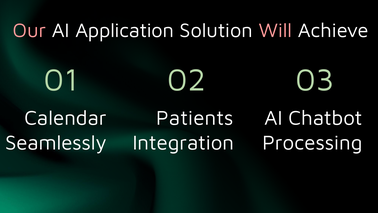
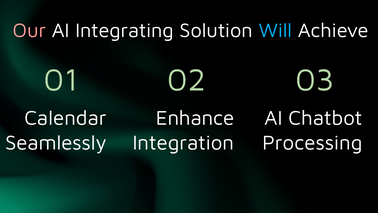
Application: Application -> Integrating (125, 30)
Will colour: pink -> light blue (275, 30)
Patients: Patients -> Enhance (195, 118)
